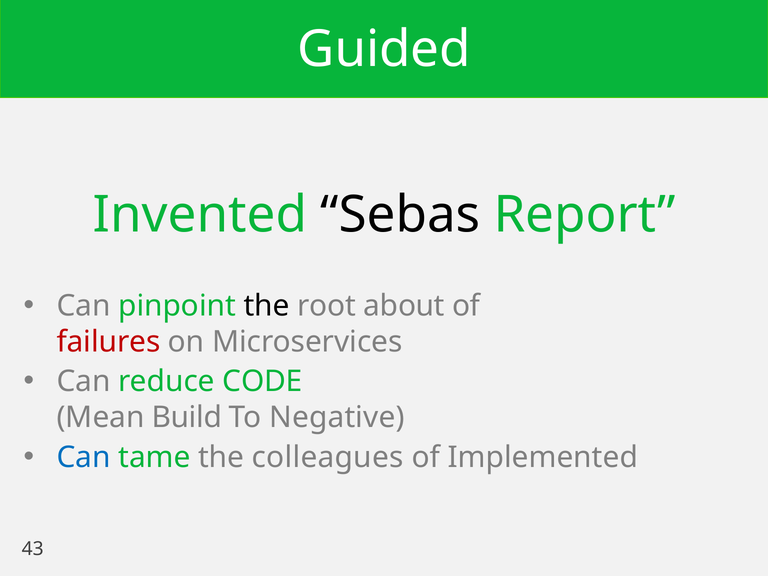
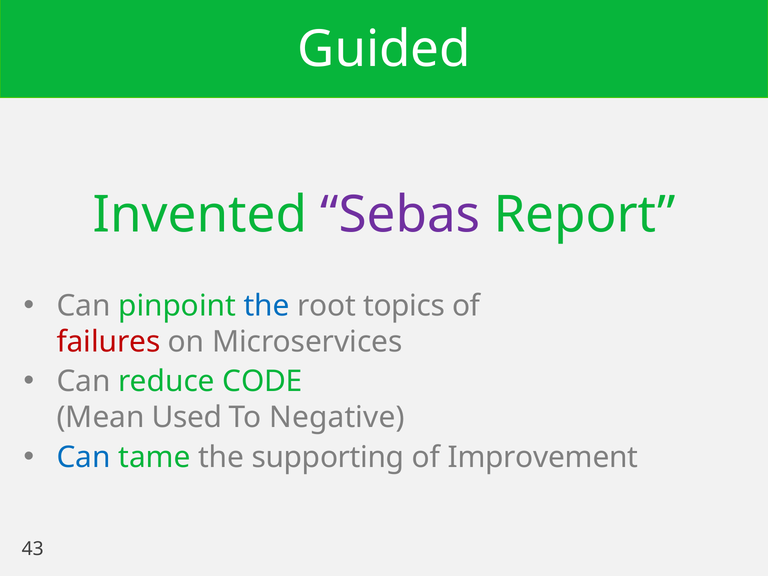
Sebas colour: black -> purple (400, 215)
the colour: black -> blue (267, 306)
about: about -> topics (404, 306)
Build: Build -> Used (187, 417)
colleagues: colleagues -> supporting (328, 457)
Implemented: Implemented -> Improvement (543, 457)
